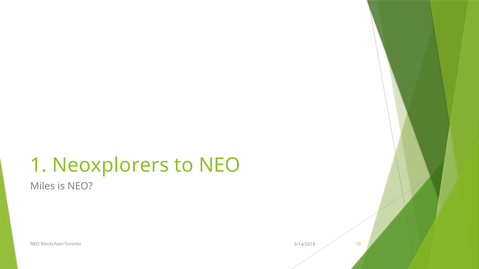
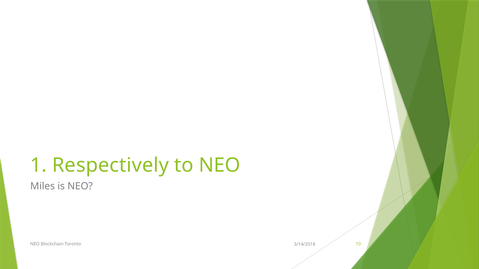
Neoxplorers: Neoxplorers -> Respectively (111, 165)
